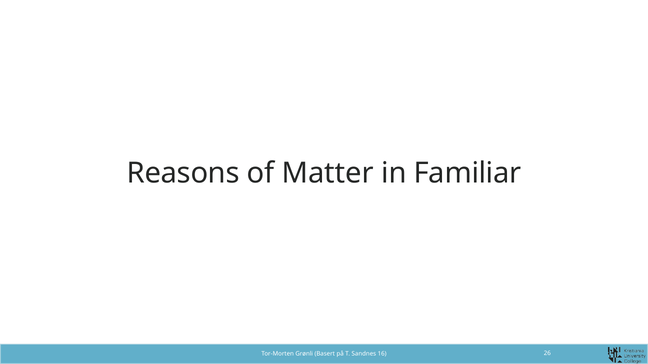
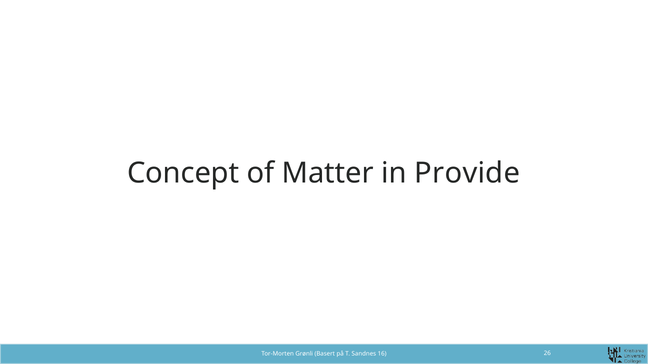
Reasons: Reasons -> Concept (183, 173)
Familiar: Familiar -> Provide (467, 173)
